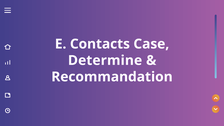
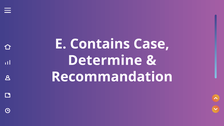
Contacts: Contacts -> Contains (100, 44)
